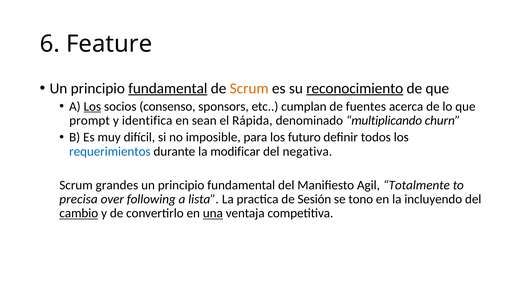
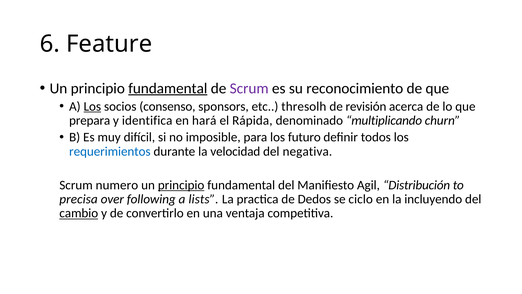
Scrum colour: orange -> purple (249, 88)
reconocimiento underline: present -> none (355, 88)
cumplan: cumplan -> thresolh (304, 106)
fuentes: fuentes -> revisión (366, 106)
prompt: prompt -> prepara (90, 120)
sean: sean -> hará (204, 120)
modificar: modificar -> velocidad (235, 151)
grandes: grandes -> numero (117, 185)
principio underline: none -> present (181, 185)
Totalmente: Totalmente -> Distribución (417, 185)
lista: lista -> lists (204, 199)
Sesión: Sesión -> Dedos (314, 199)
tono: tono -> ciclo (361, 199)
una underline: present -> none (213, 213)
